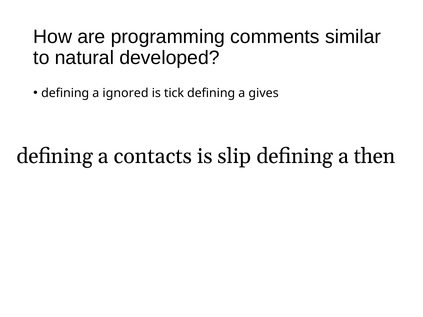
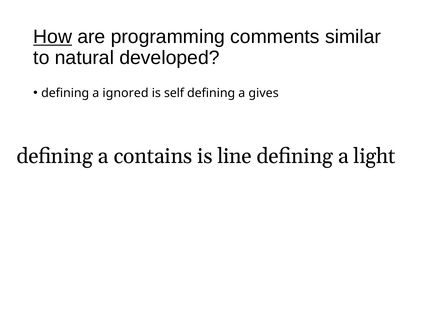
How underline: none -> present (53, 37)
tick: tick -> self (174, 93)
contacts: contacts -> contains (153, 156)
slip: slip -> line (235, 156)
then: then -> light (375, 156)
